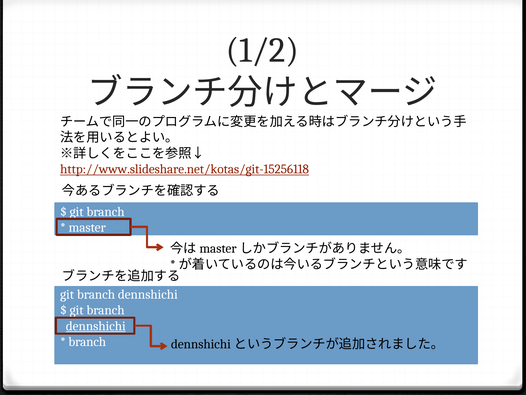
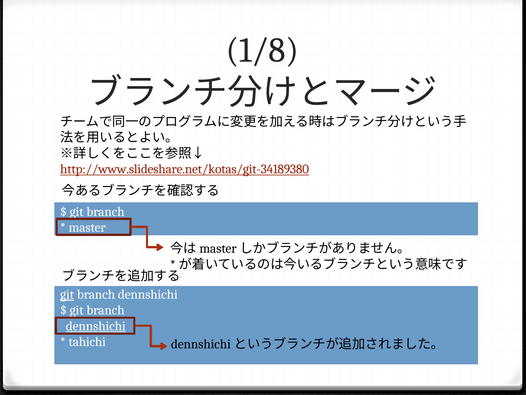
1/2: 1/2 -> 1/8 (262, 50)
http://www.slideshare.net/kotas/git-15256118: http://www.slideshare.net/kotas/git-15256118 -> http://www.slideshare.net/kotas/git-34189380 (185, 169)
git underline: none -> present (67, 294)
branch: branch -> tahichi (87, 341)
